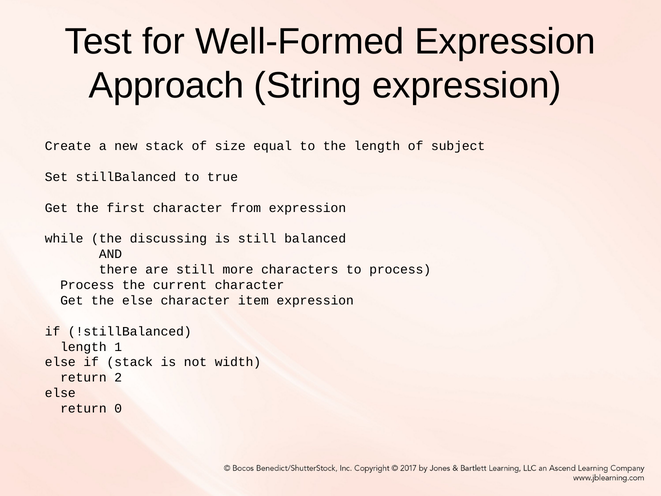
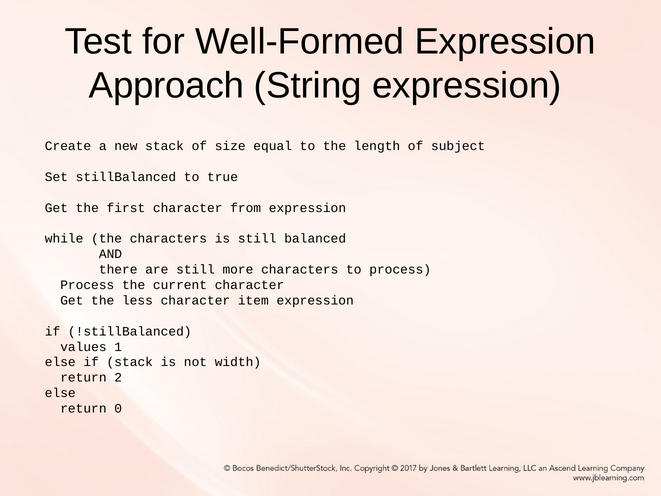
the discussing: discussing -> characters (168, 239)
the else: else -> less (137, 300)
length: length -> values (83, 347)
